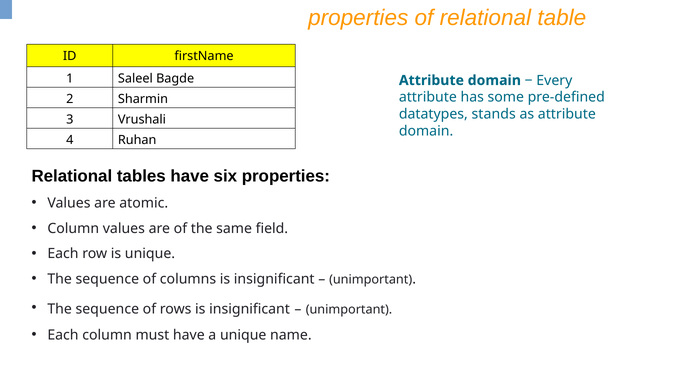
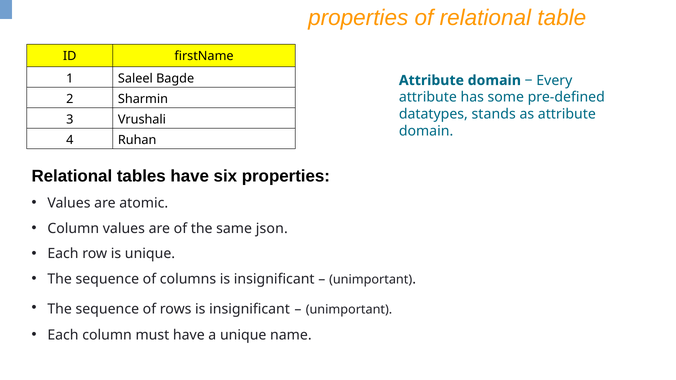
field: field -> json (272, 229)
